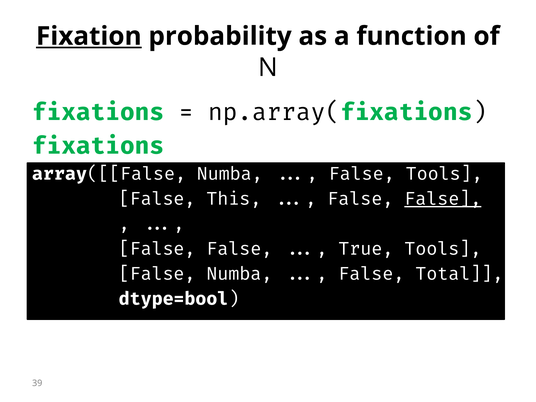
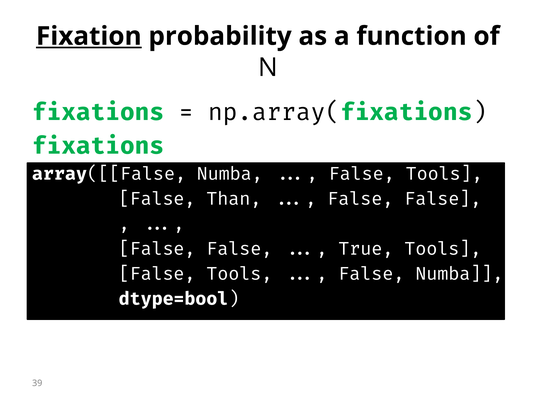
This: This -> Than (234, 199)
False underline: present -> none (443, 199)
Numba: Numba -> Tools (240, 274)
False Total: Total -> Numba (459, 274)
